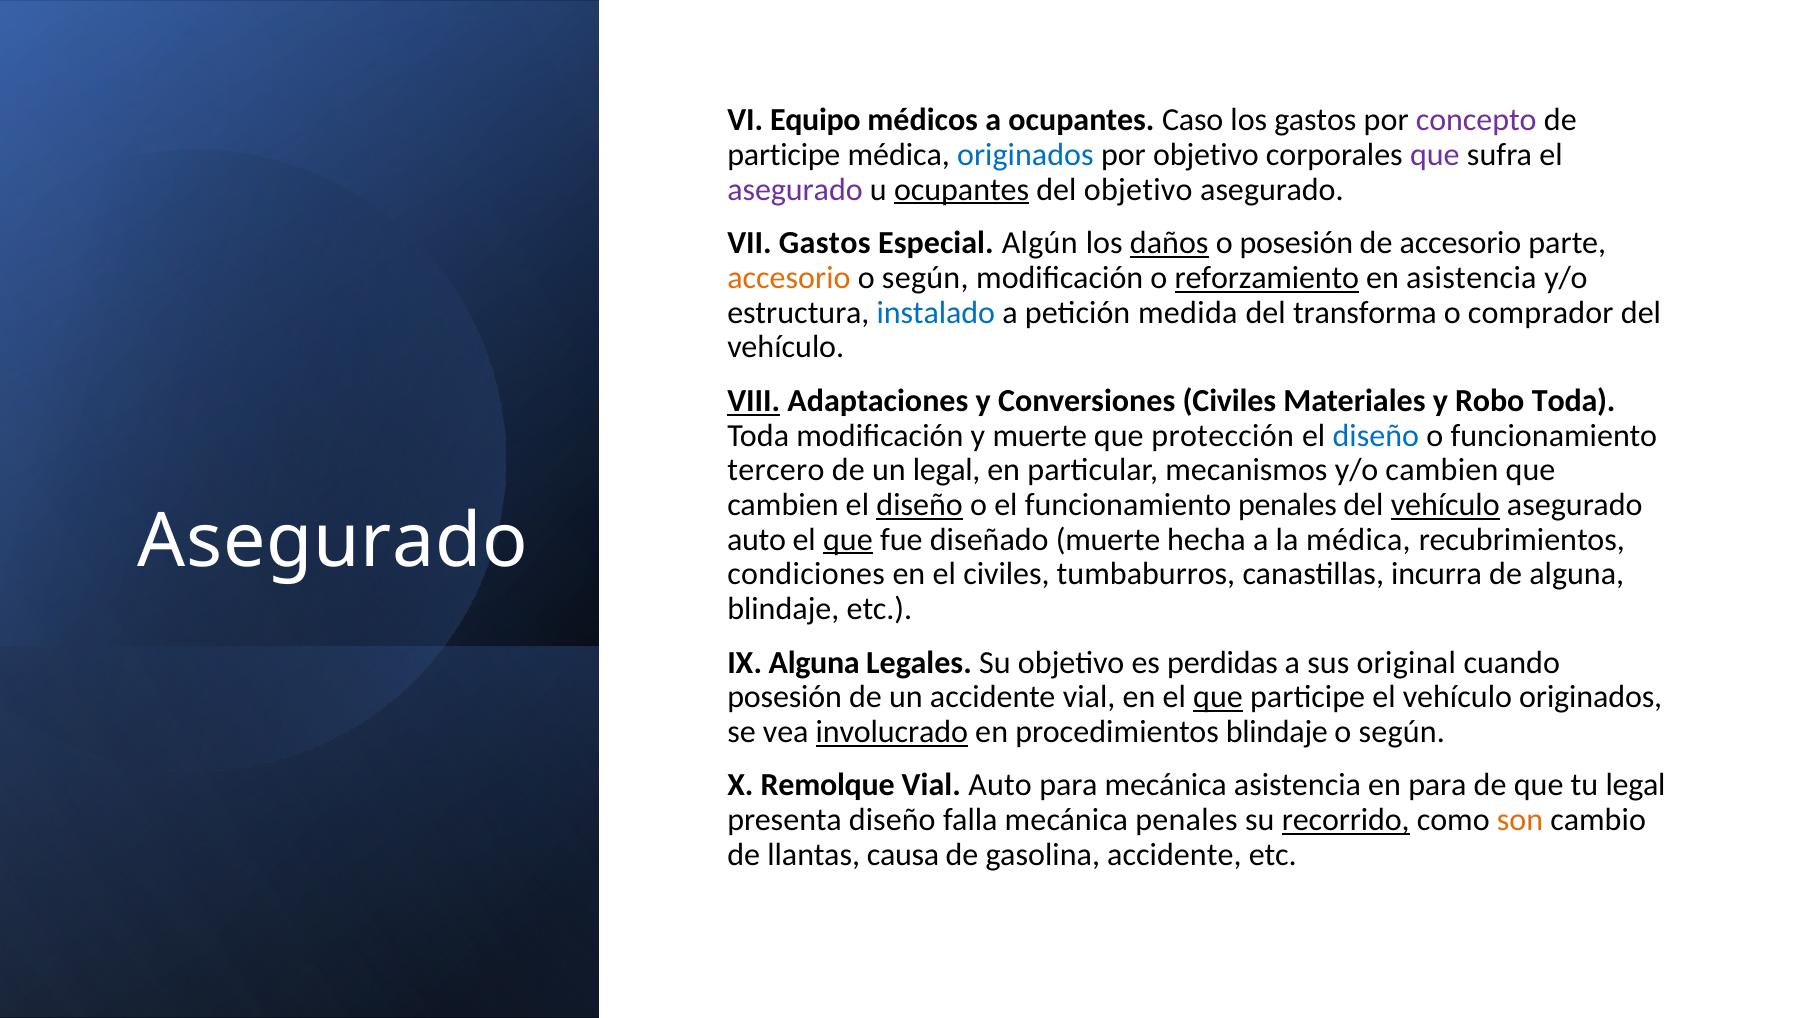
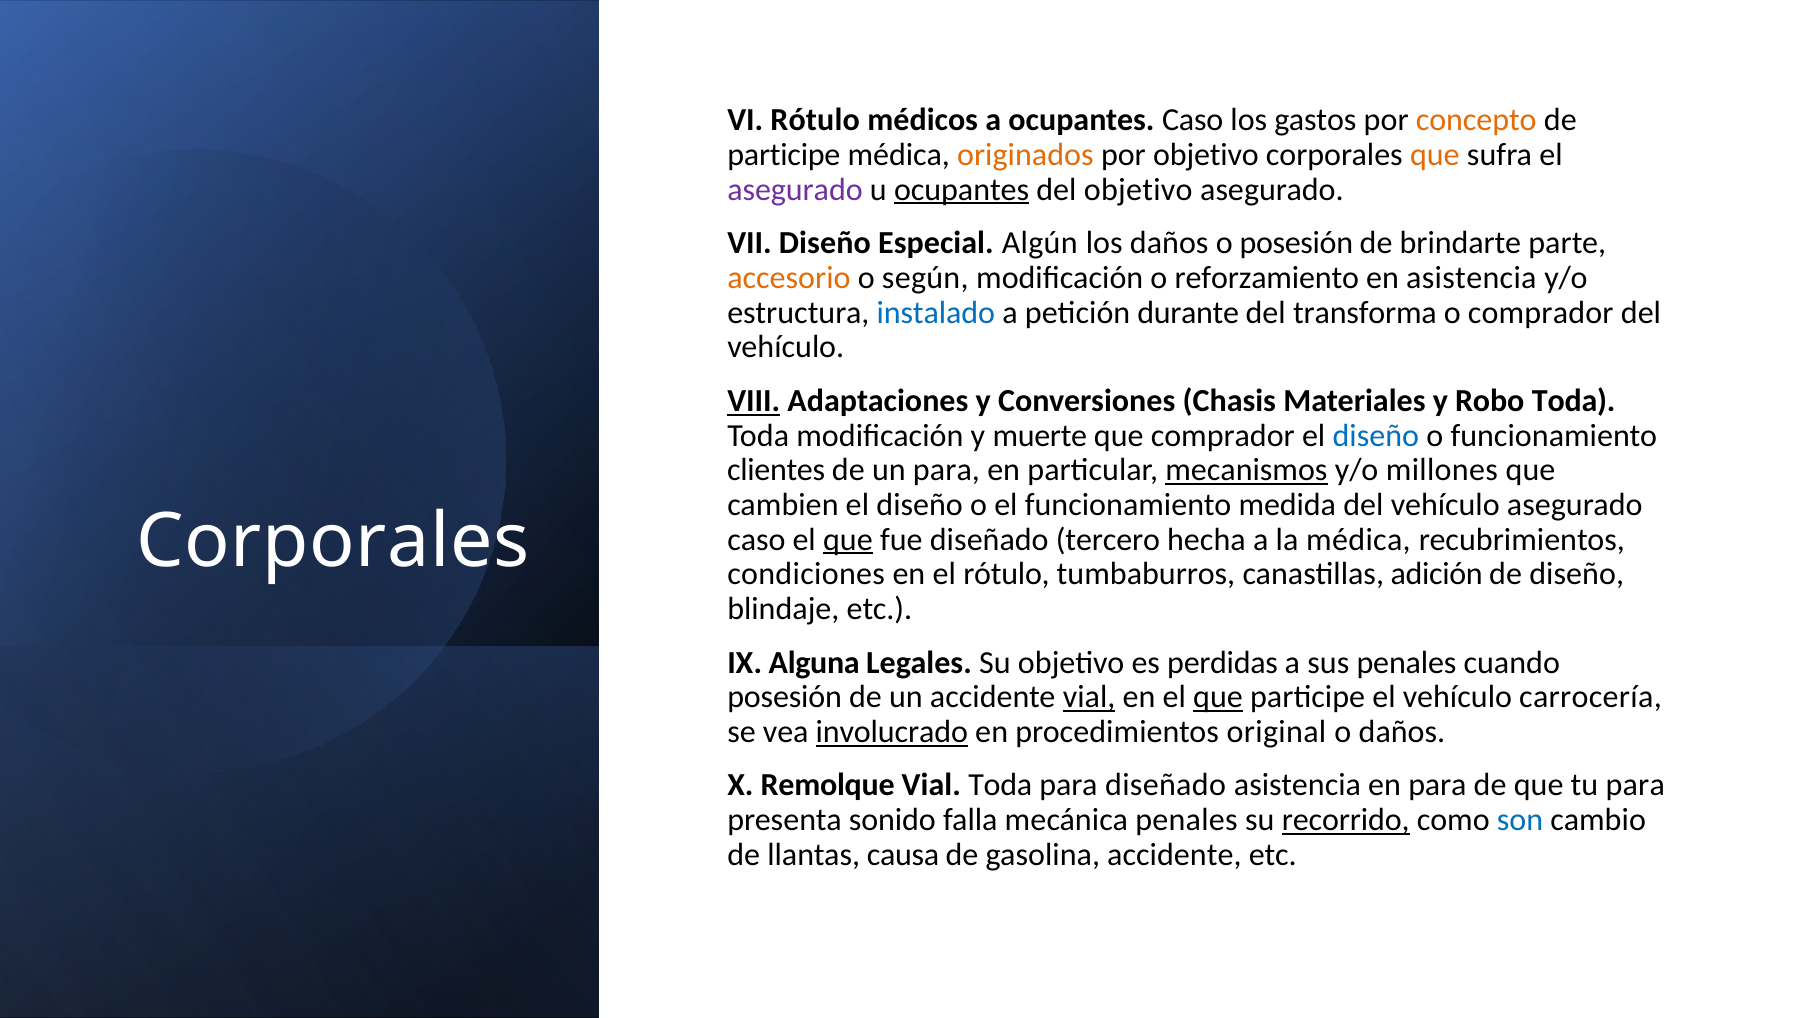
VI Equipo: Equipo -> Rótulo (815, 120)
concepto colour: purple -> orange (1476, 120)
originados colour: blue -> orange (1025, 155)
que colour: purple -> orange (1435, 155)
VII Gastos: Gastos -> Diseño (825, 243)
daños underline: present -> none (1169, 243)
de accesorio: accesorio -> brindarte (1460, 243)
reforzamiento underline: present -> none (1267, 278)
medida: medida -> durante (1188, 312)
Conversiones Civiles: Civiles -> Chasis (1229, 401)
que protección: protección -> comprador (1223, 435)
tercero: tercero -> clientes (776, 470)
un legal: legal -> para (946, 470)
mecanismos underline: none -> present (1246, 470)
y/o cambien: cambien -> millones (1442, 470)
diseño underline: present -> none (920, 505)
funcionamiento penales: penales -> medida (1287, 505)
vehículo underline: present -> none (1445, 505)
Asegurado: Asegurado -> Corporales (333, 542)
auto: auto -> caso (756, 539)
diseñado muerte: muerte -> tercero (1108, 539)
el civiles: civiles -> rótulo (1006, 574)
incurra: incurra -> adición (1437, 574)
de alguna: alguna -> diseño (1577, 574)
sus original: original -> penales (1406, 662)
vial underline: none -> present (1089, 697)
vehículo originados: originados -> carrocería (1590, 697)
procedimientos blindaje: blindaje -> original (1277, 731)
según: según -> daños (1402, 731)
Vial Auto: Auto -> Toda (1000, 785)
para mecánica: mecánica -> diseñado (1166, 785)
tu legal: legal -> para (1635, 785)
presenta diseño: diseño -> sonido (892, 820)
son colour: orange -> blue (1520, 820)
